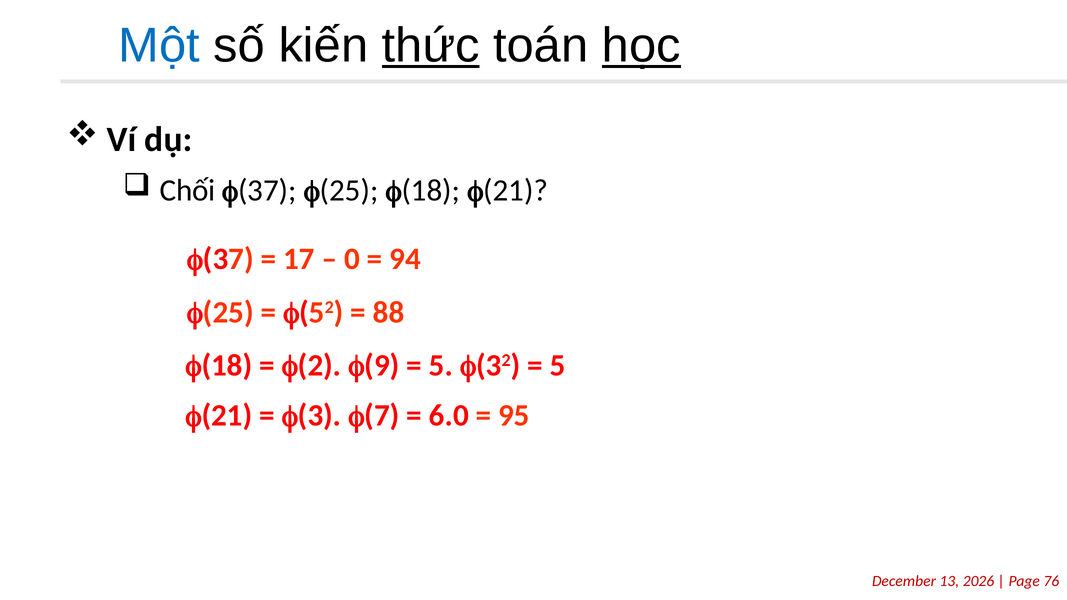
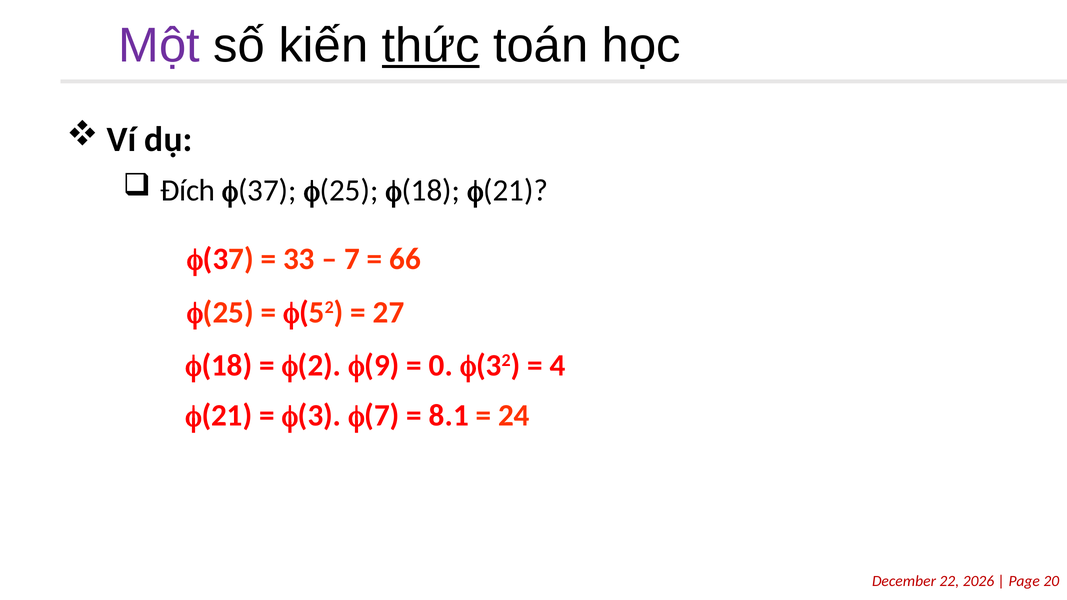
Một colour: blue -> purple (159, 45)
học underline: present -> none (641, 45)
Chối: Chối -> Đích (188, 191)
17: 17 -> 33 (299, 259)
0: 0 -> 7 (352, 259)
94: 94 -> 66 (405, 259)
88: 88 -> 27 (389, 312)
5: 5 -> 0 (441, 365)
5: 5 -> 4 (558, 365)
6.0: 6.0 -> 8.1 (449, 416)
95: 95 -> 24 (514, 416)
13: 13 -> 22 (949, 581)
76: 76 -> 20 (1051, 581)
